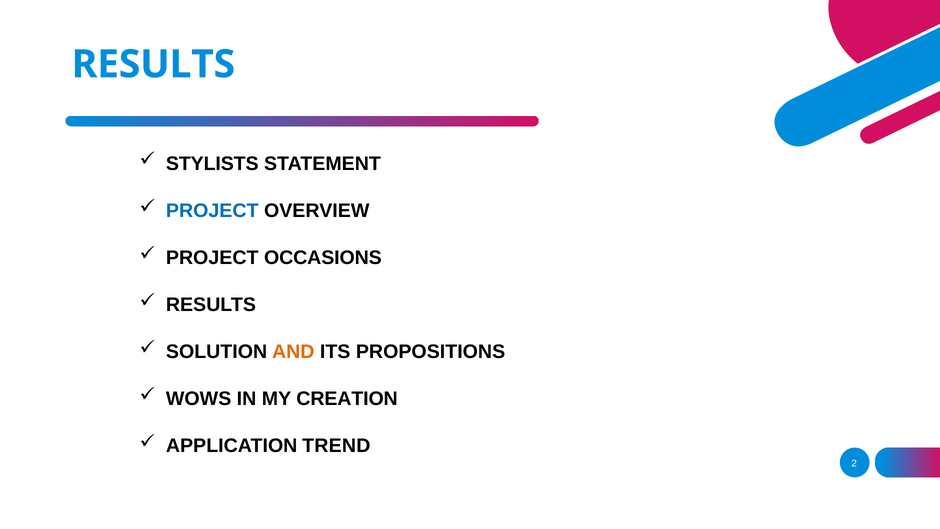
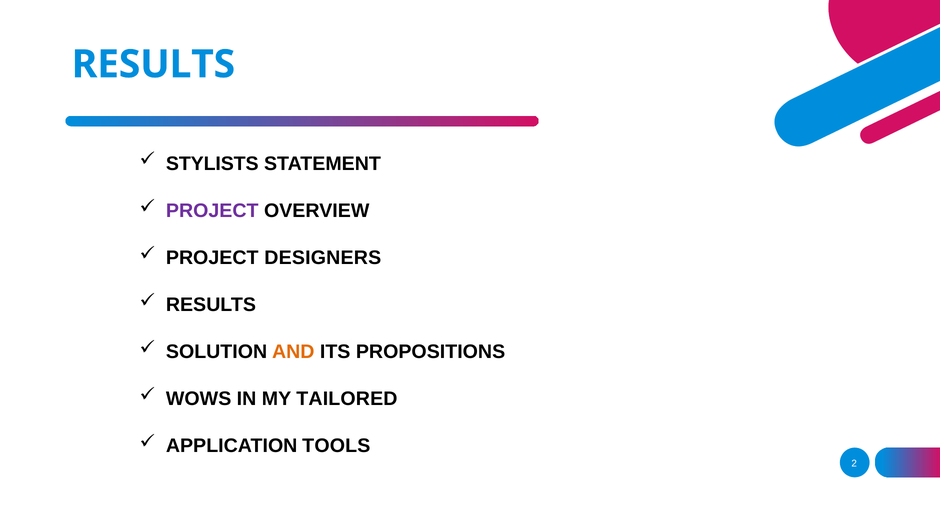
PROJECT colour: blue -> purple (212, 211)
OCCASIONS: OCCASIONS -> DESIGNERS (323, 258)
CREATION: CREATION -> TAILORED (347, 399)
TREND: TREND -> TOOLS (336, 446)
